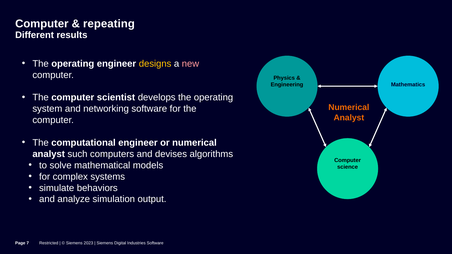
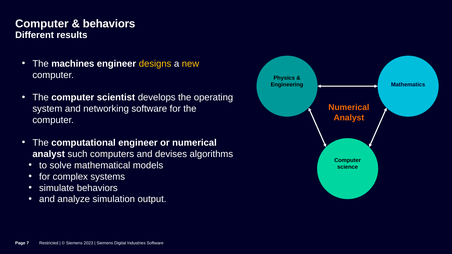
repeating: repeating -> behaviors (109, 24)
operating: operating -> machines (73, 64)
new colour: pink -> yellow (190, 64)
